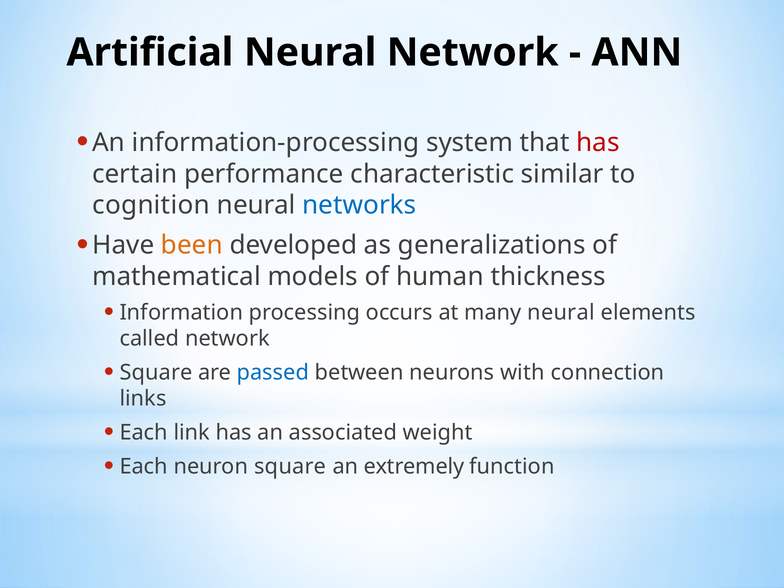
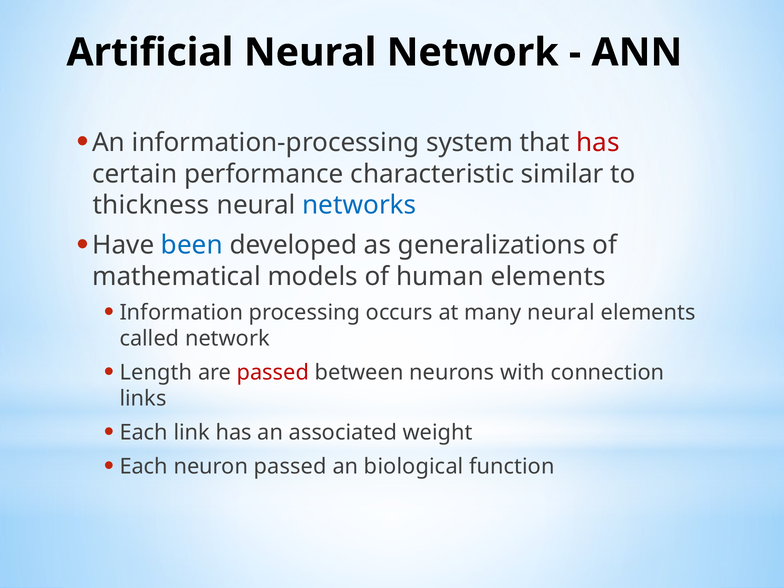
cognition: cognition -> thickness (151, 205)
been colour: orange -> blue (192, 245)
human thickness: thickness -> elements (548, 276)
Square: Square -> Length (156, 373)
passed colour: blue -> red (273, 373)
neuron square: square -> passed (290, 466)
extremely: extremely -> biological (414, 466)
